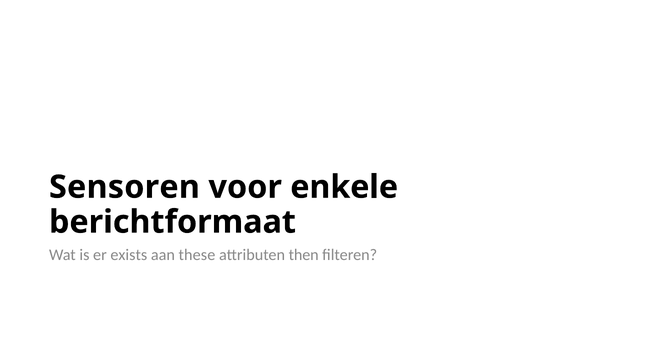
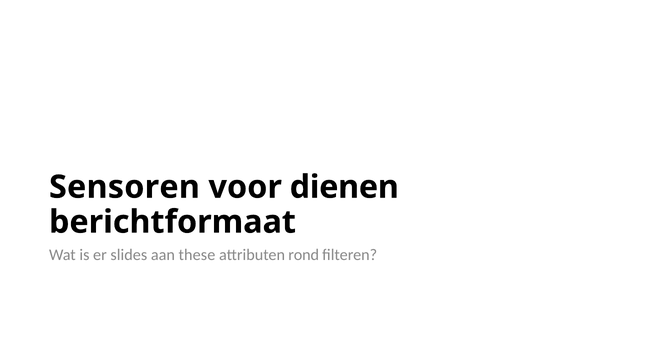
enkele: enkele -> dienen (344, 187)
exists: exists -> slides (129, 255)
then: then -> rond (304, 255)
